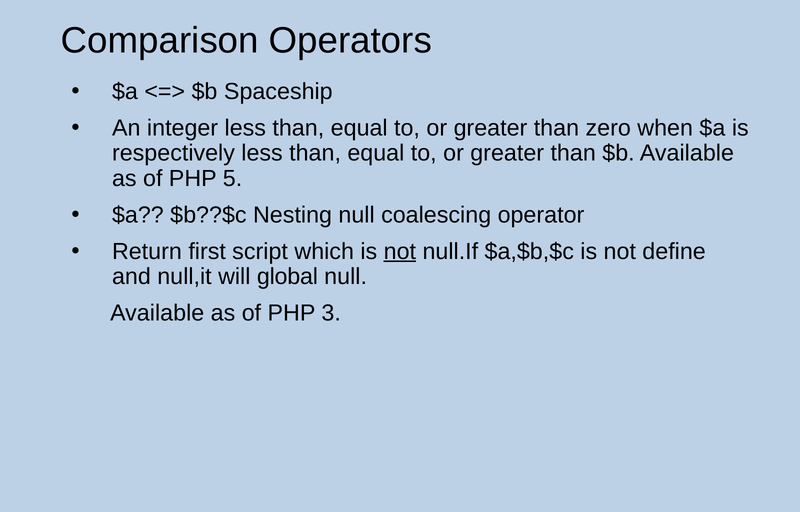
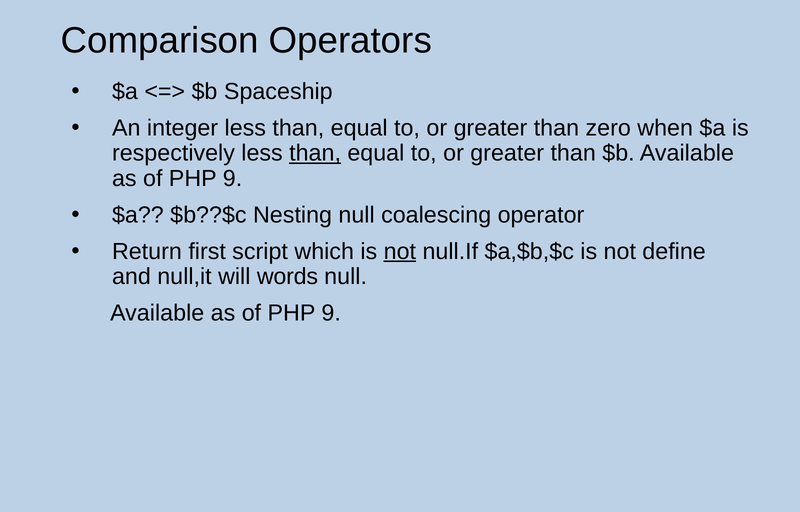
than underline: none -> present (315, 153)
5: 5 -> 9 (233, 178)
global: global -> words (287, 277)
3: 3 -> 9 (331, 313)
